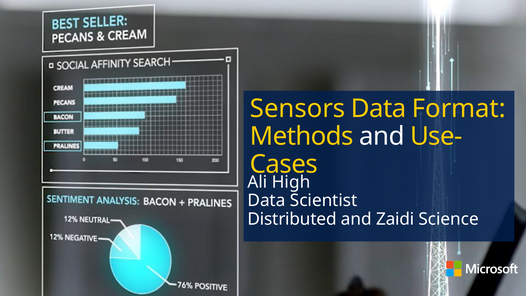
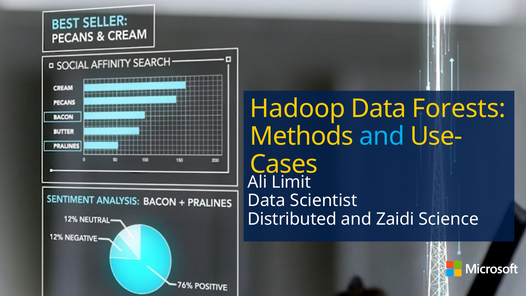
Sensors: Sensors -> Hadoop (298, 108)
Format: Format -> Forests (459, 108)
and colour: white -> light blue (382, 136)
High: High -> Limit (291, 182)
